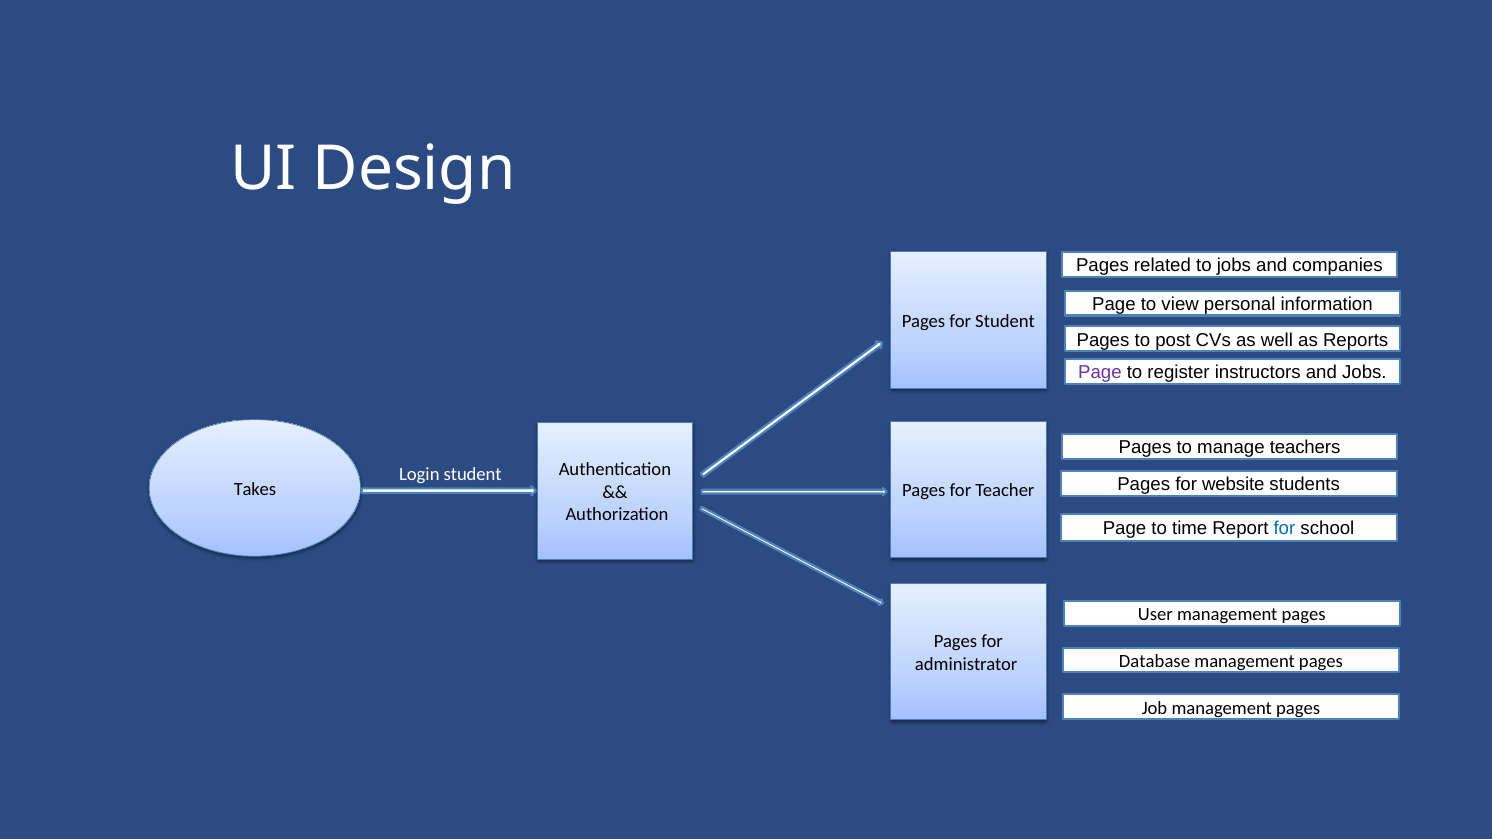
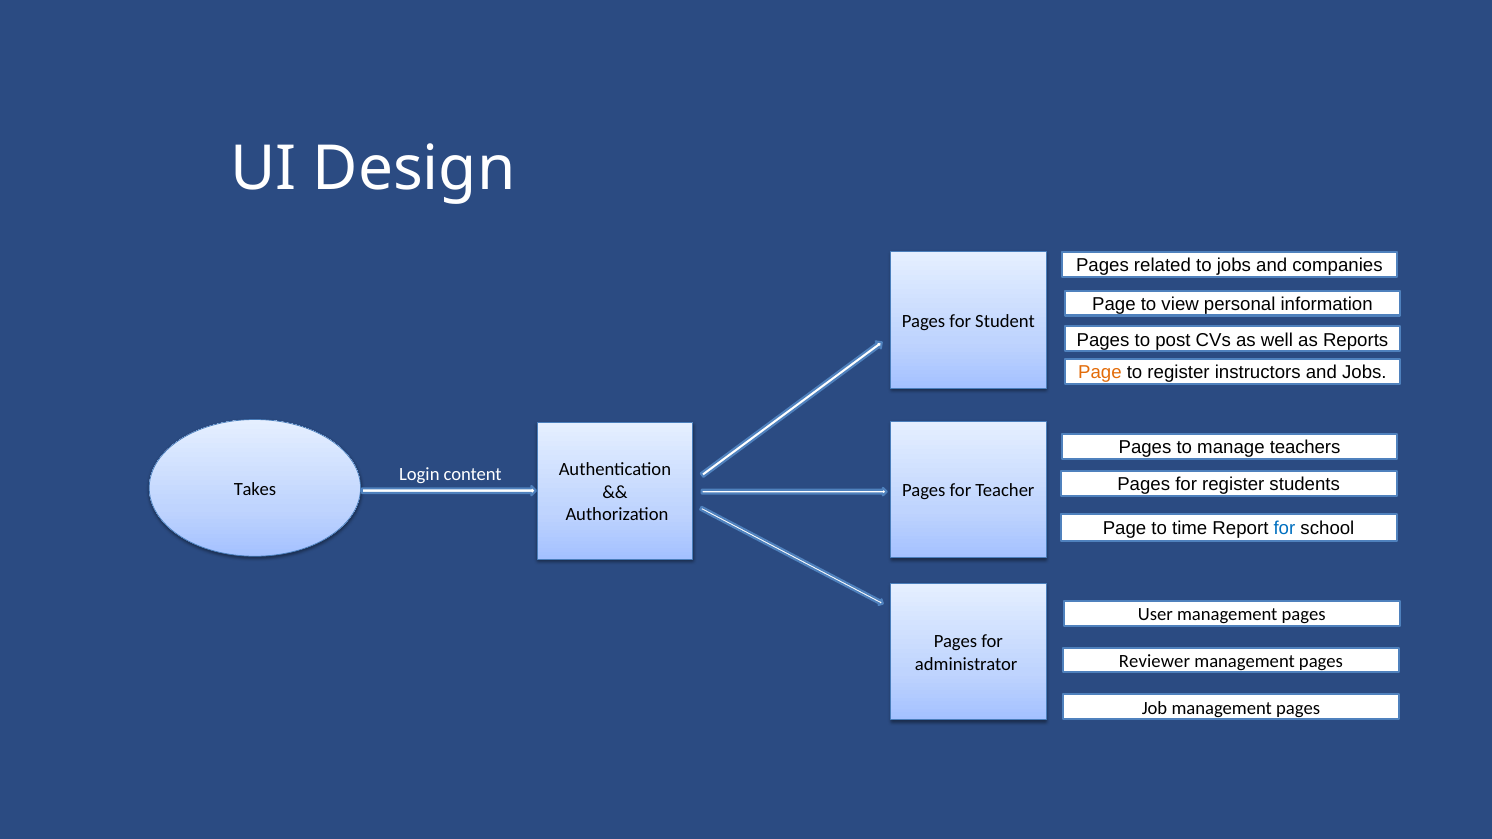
Page colour: purple -> orange (1100, 373)
Login student: student -> content (473, 475)
for website: website -> register (1233, 485)
Database: Database -> Reviewer (1155, 661)
